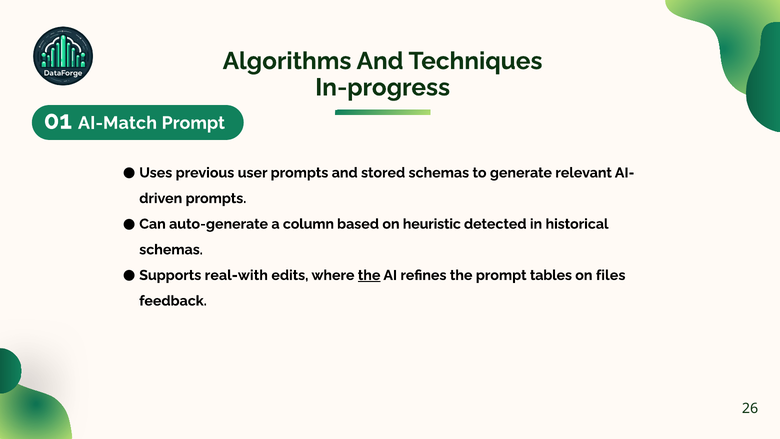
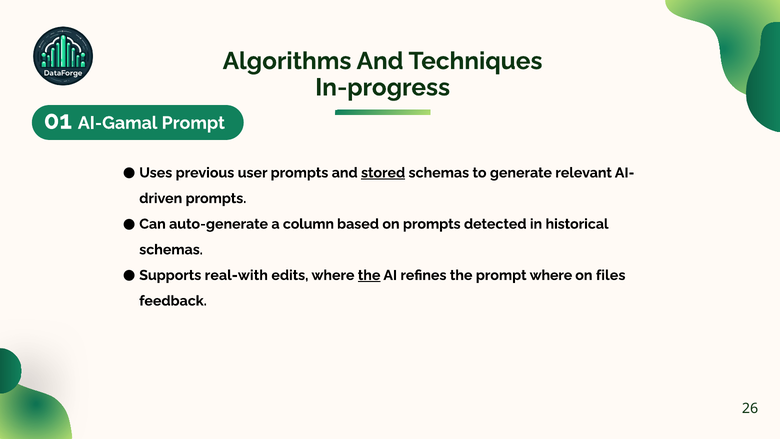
AI-Match: AI-Match -> AI-Gamal (118, 123)
stored underline: none -> present (383, 173)
on heuristic: heuristic -> prompts (432, 224)
prompt tables: tables -> where (551, 276)
